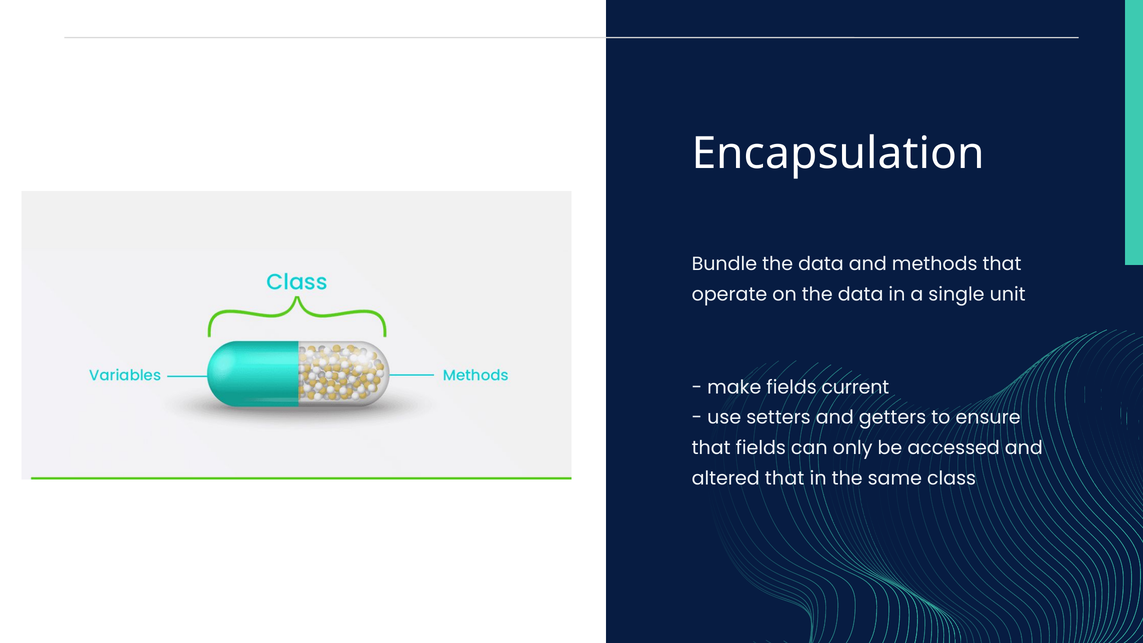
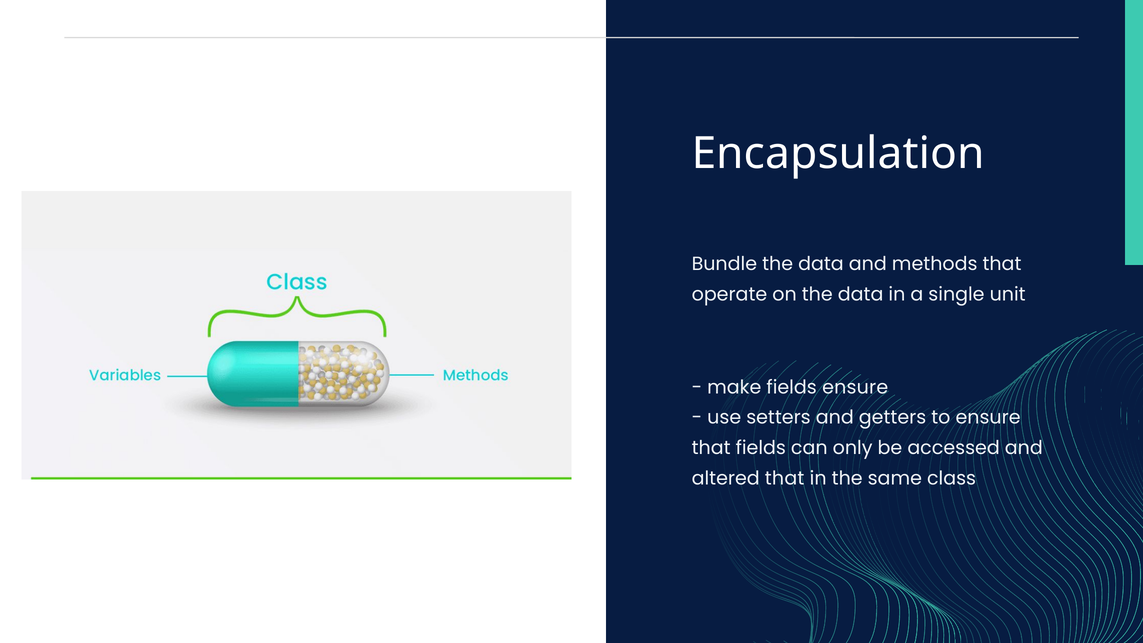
fields current: current -> ensure (855, 387)
